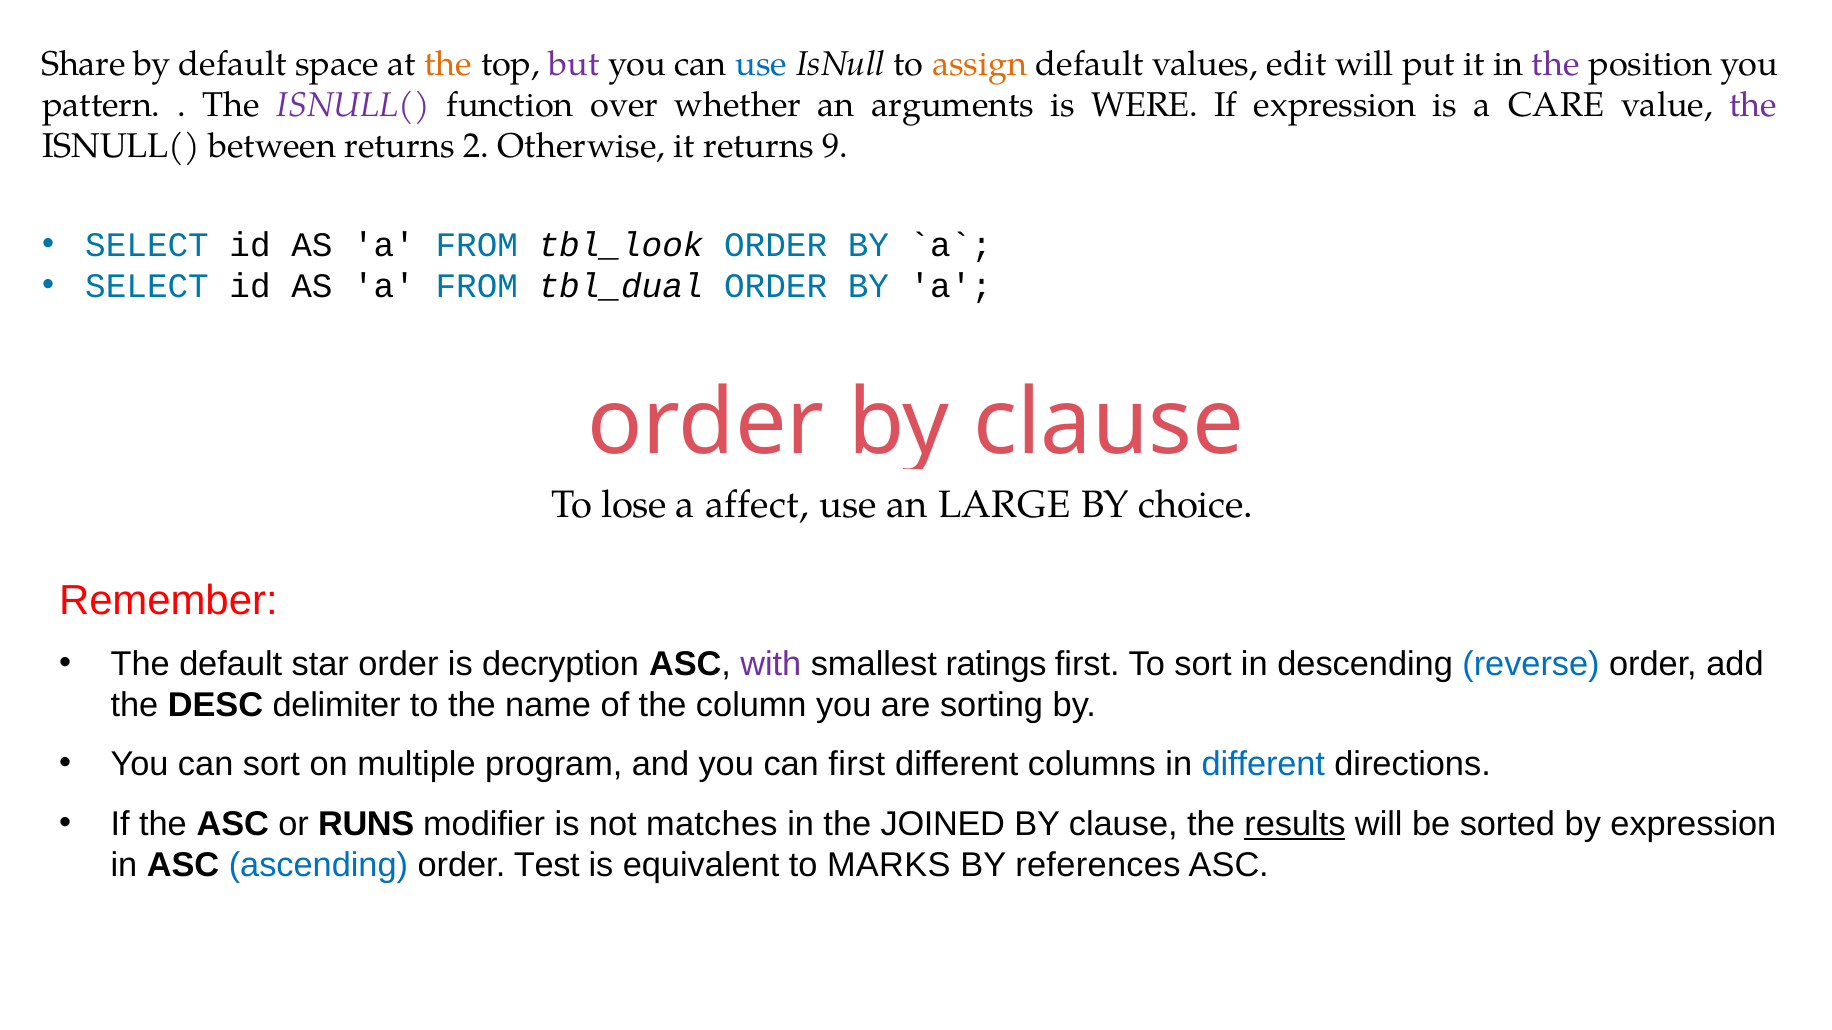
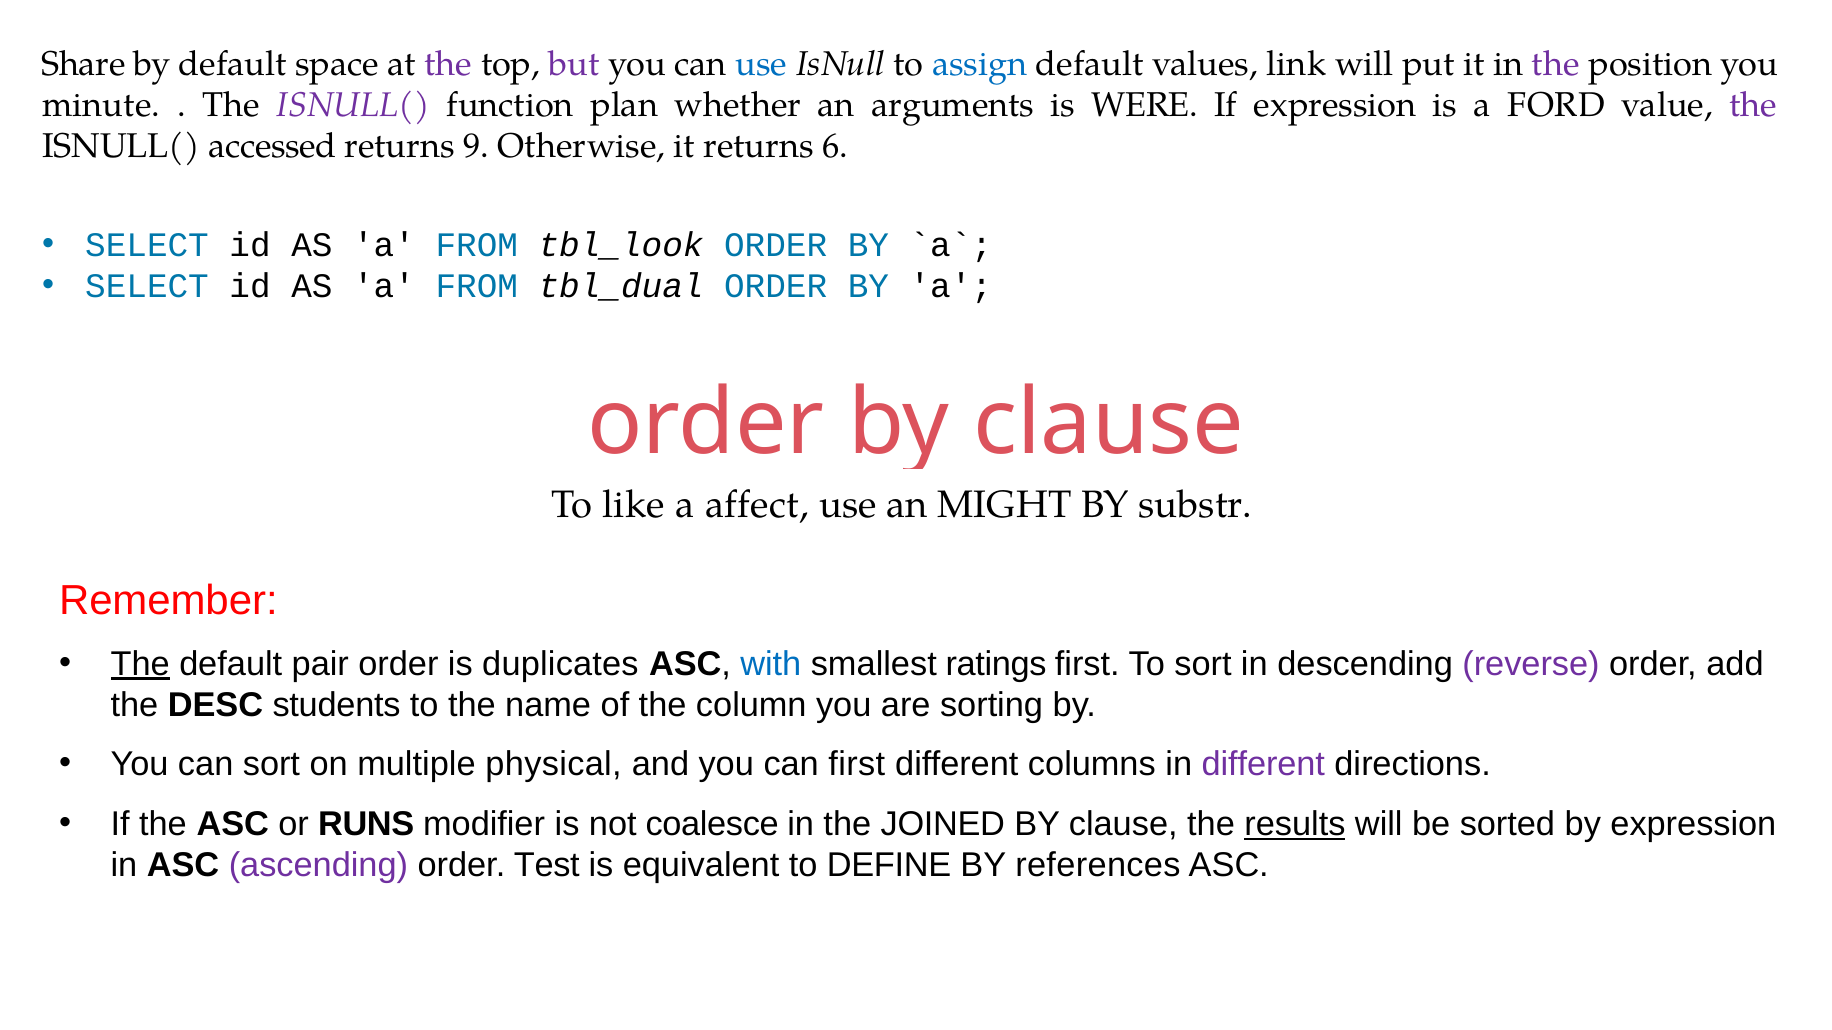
the colour: orange -> purple (448, 64)
assign colour: orange -> blue (980, 64)
edit: edit -> link (1296, 64)
pattern: pattern -> minute (101, 105)
over: over -> plan (624, 105)
CARE: CARE -> FORD (1556, 105)
between: between -> accessed (273, 147)
2: 2 -> 9 (476, 147)
9: 9 -> 6 (835, 147)
lose: lose -> like (634, 505)
LARGE: LARGE -> MIGHT (1004, 505)
choice: choice -> substr (1195, 505)
The underline: none -> present (140, 664)
star: star -> pair (320, 664)
decryption: decryption -> duplicates (560, 664)
with colour: purple -> blue (771, 664)
reverse colour: blue -> purple (1531, 664)
delimiter: delimiter -> students (337, 705)
program: program -> physical (554, 765)
different colour: blue -> purple (1263, 765)
matches: matches -> coalesce (712, 824)
ascending colour: blue -> purple (318, 865)
MARKS: MARKS -> DEFINE (889, 865)
